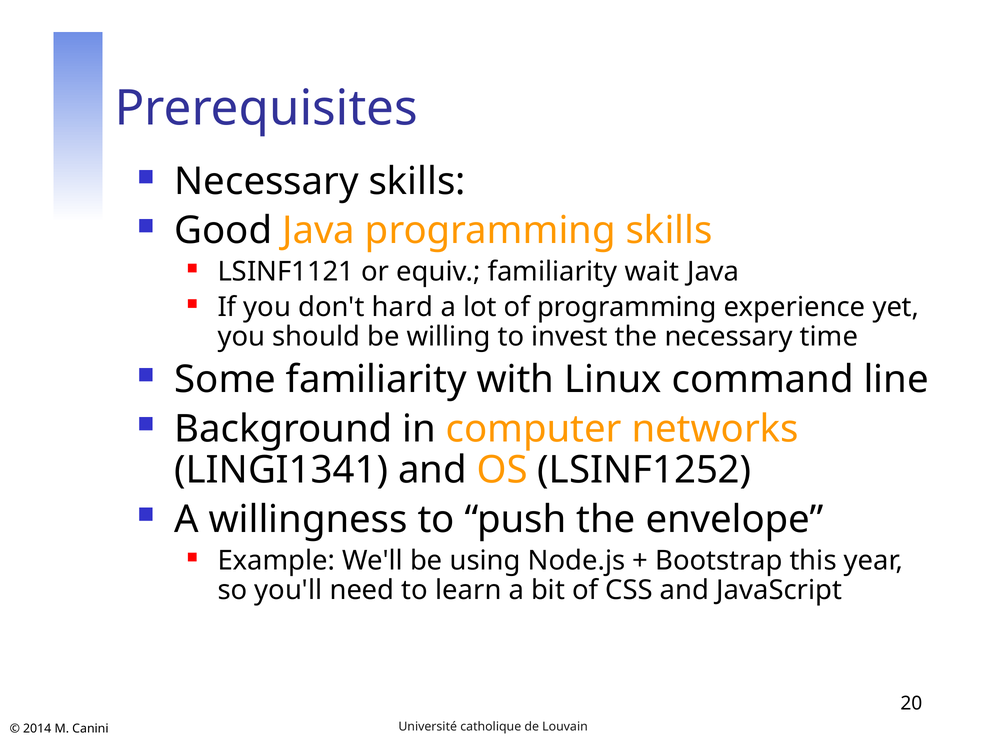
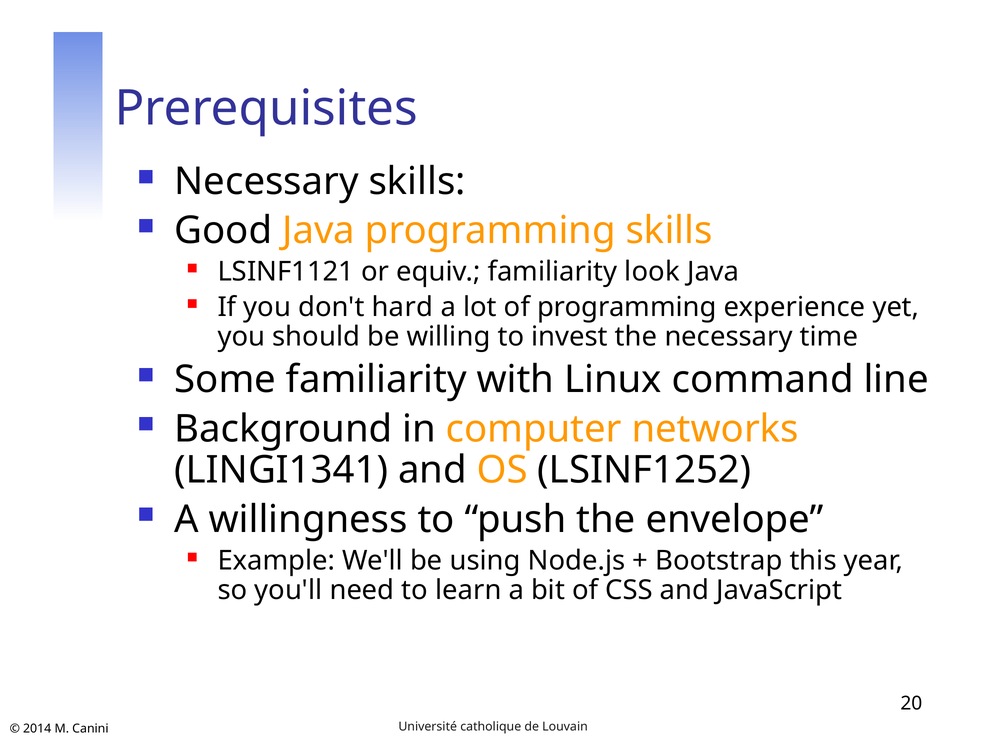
wait: wait -> look (652, 272)
